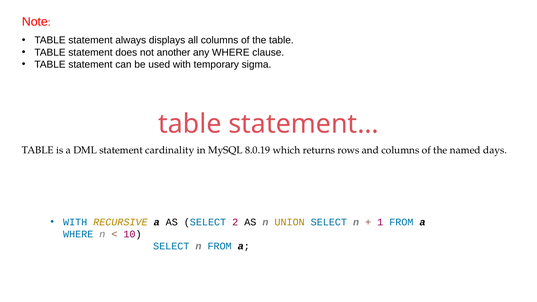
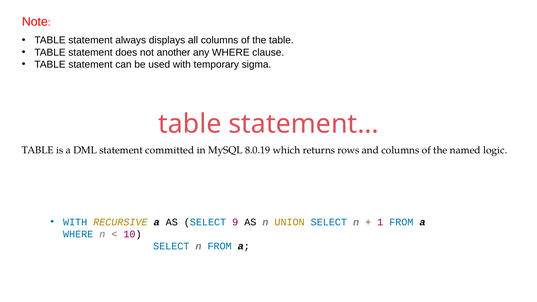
cardinality: cardinality -> committed (170, 150)
days: days -> logic (495, 150)
2: 2 -> 9 (235, 222)
